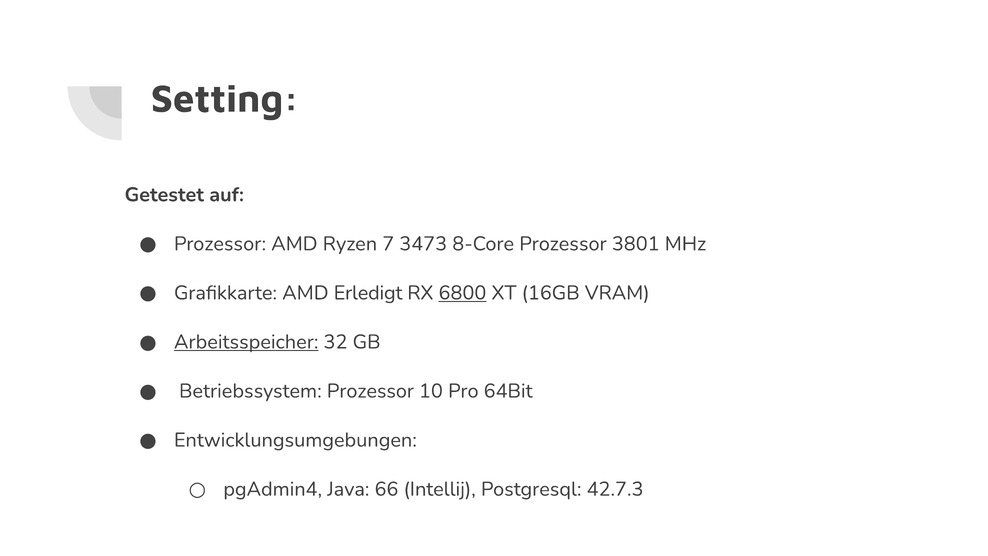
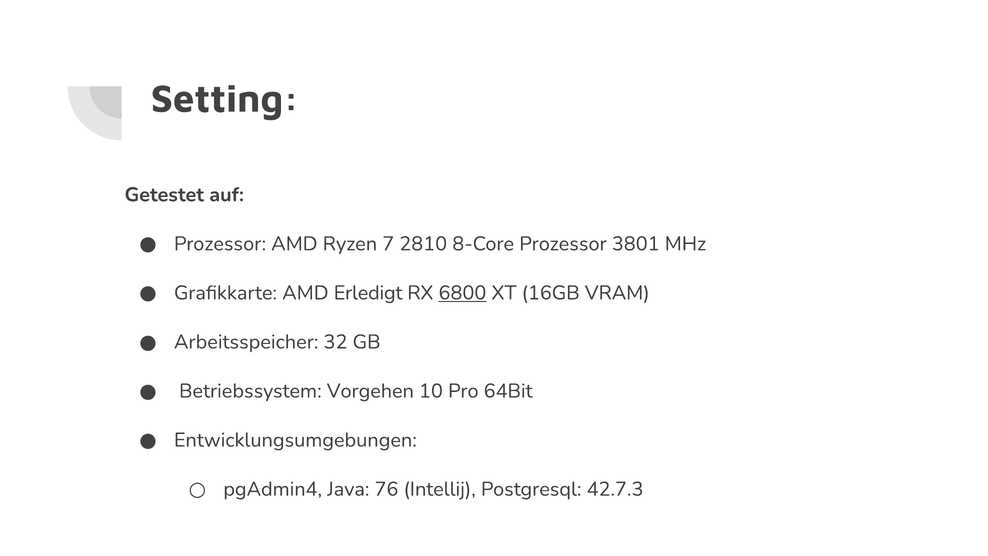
3473: 3473 -> 2810 (423, 244)
Arbeitsspeicher underline: present -> none (246, 342)
Betriebssystem Prozessor: Prozessor -> Vorgehen (370, 391)
66: 66 -> 76 (386, 489)
